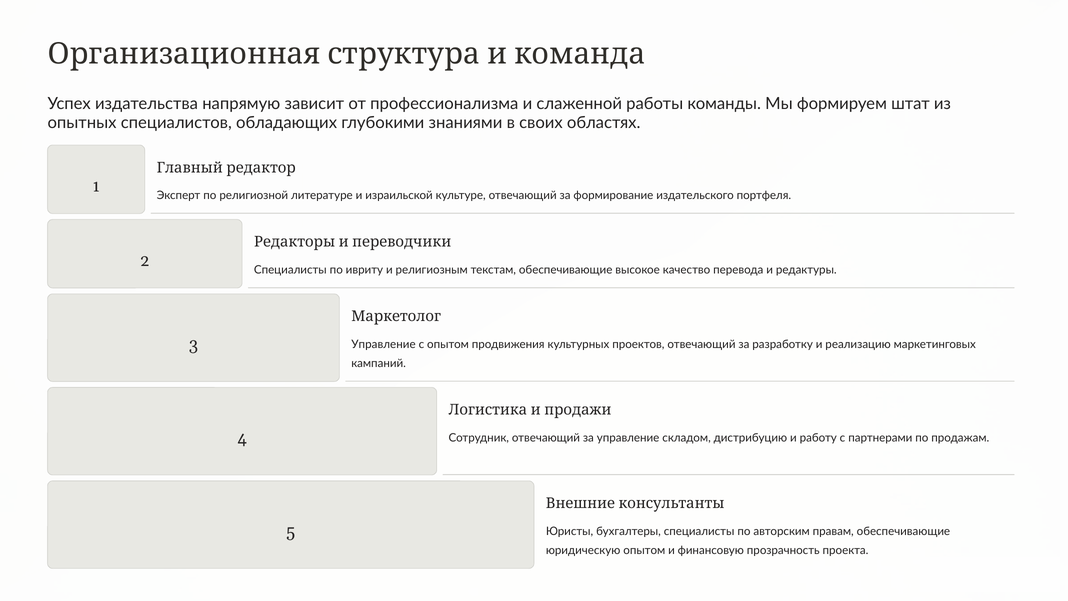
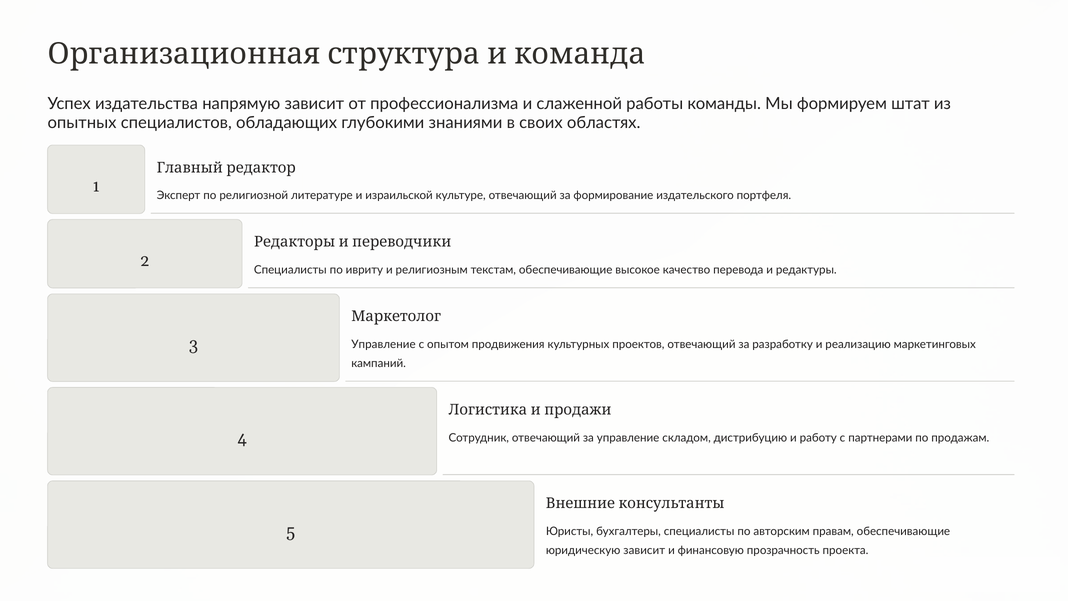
юридическую опытом: опытом -> зависит (644, 550)
